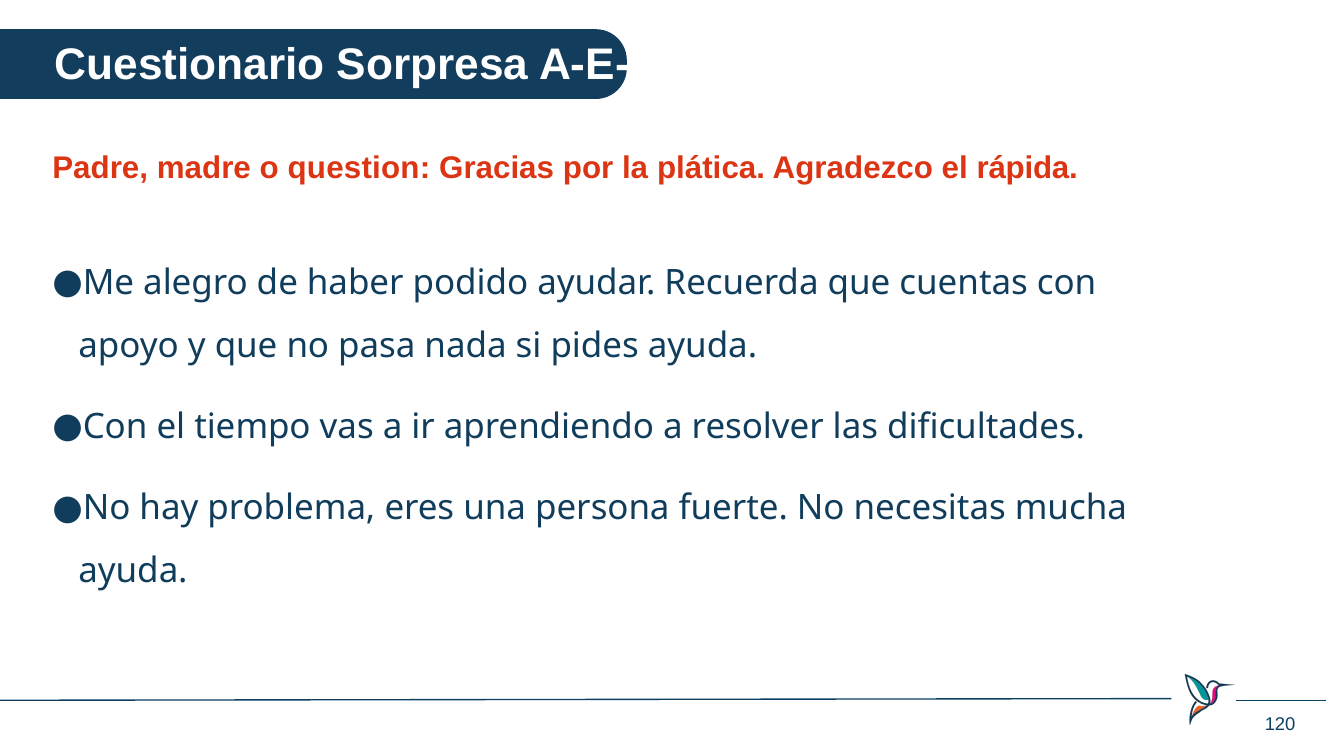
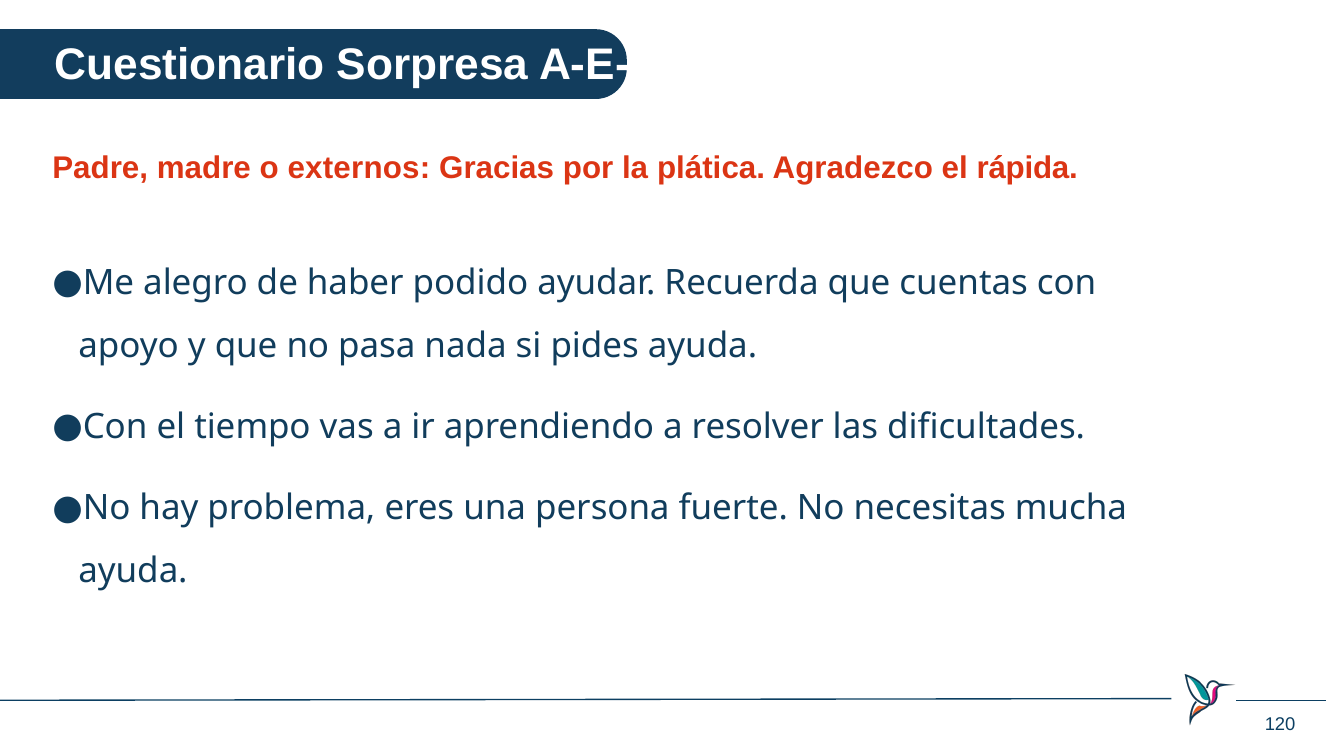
question: question -> externos (359, 169)
